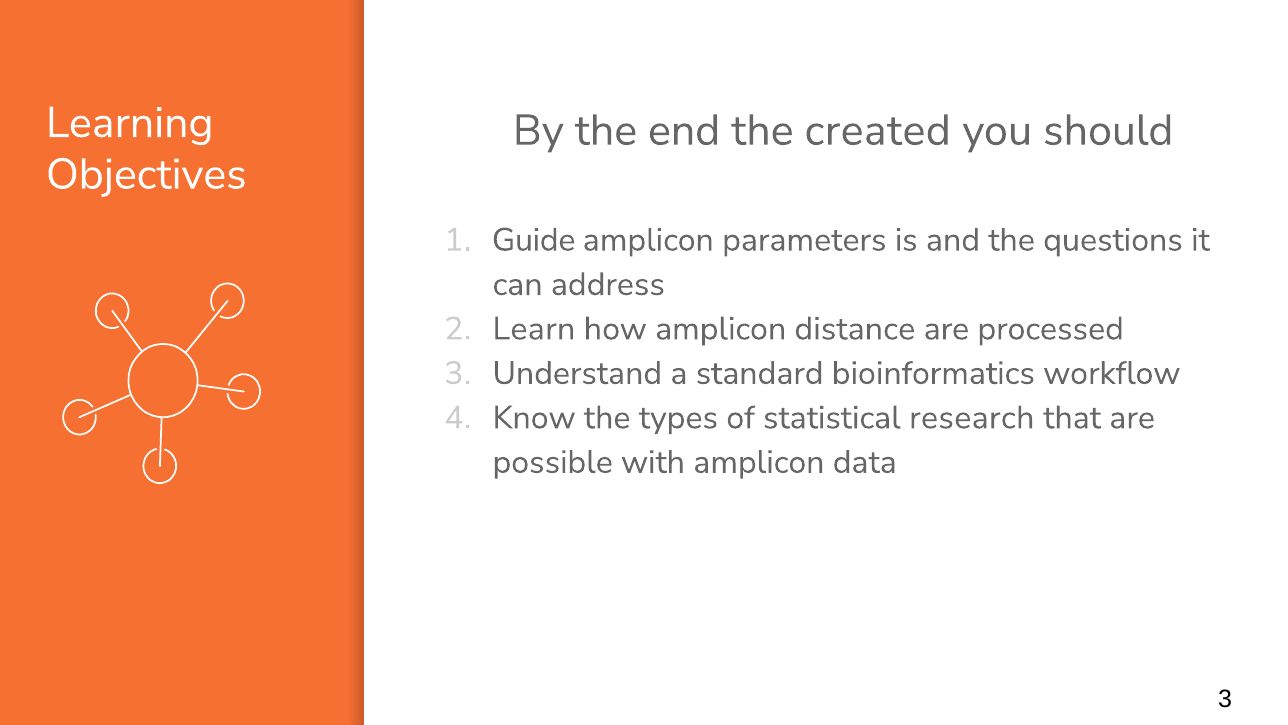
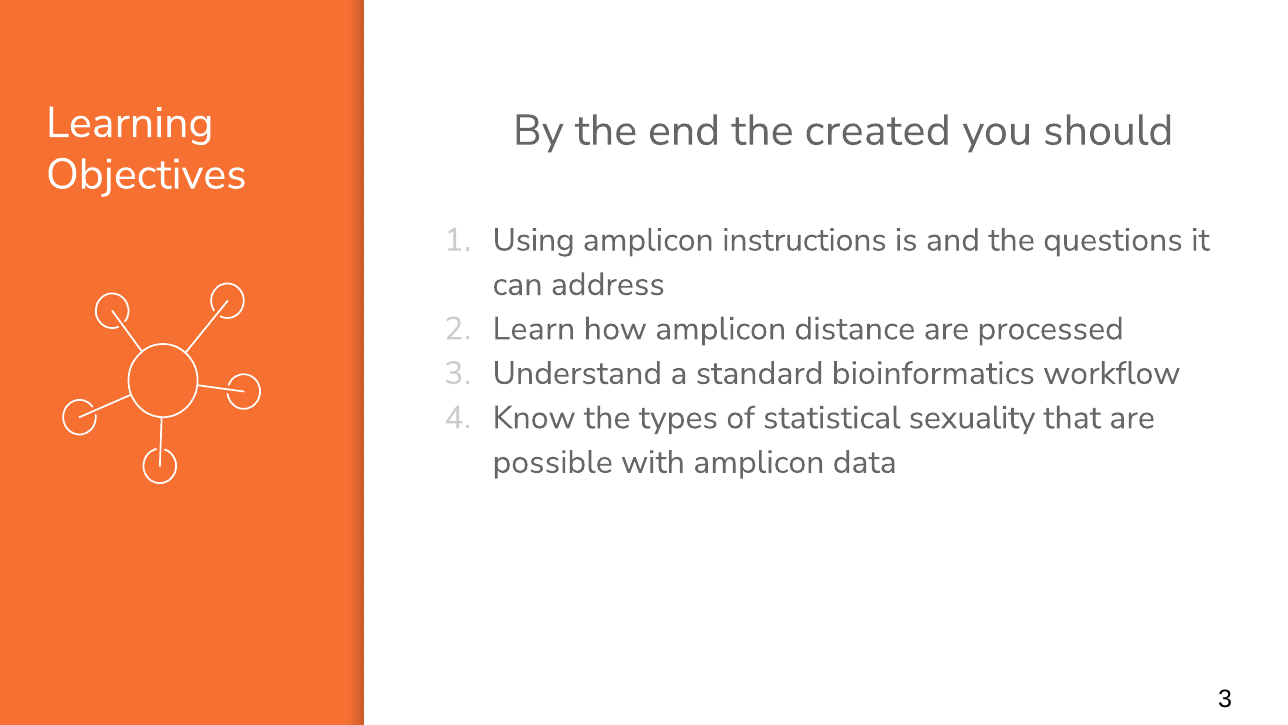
Guide: Guide -> Using (534, 240)
parameters: parameters -> instructions (804, 240)
research: research -> sexuality (972, 417)
